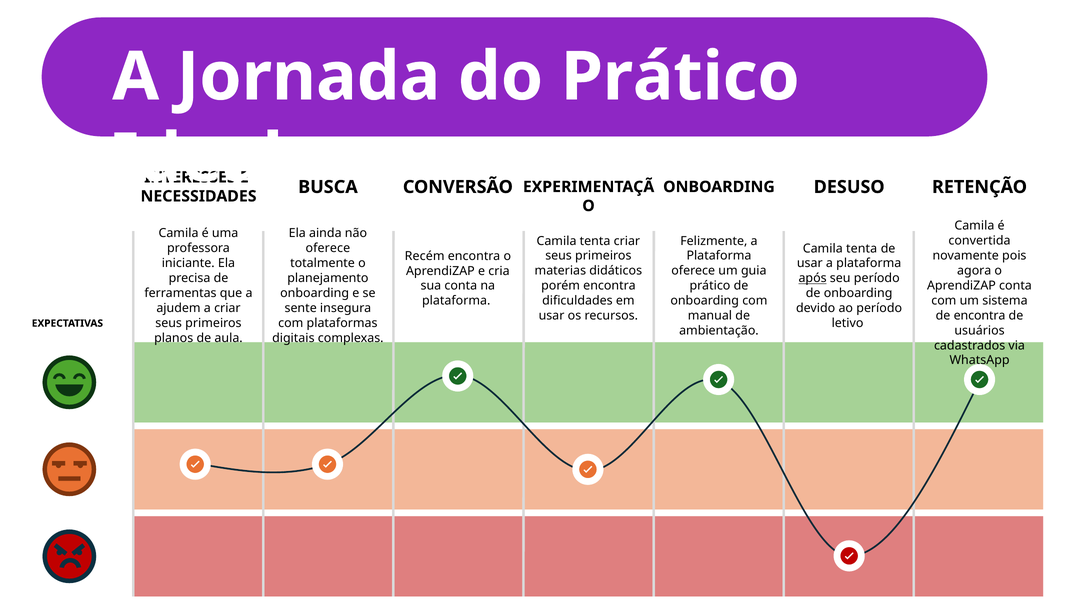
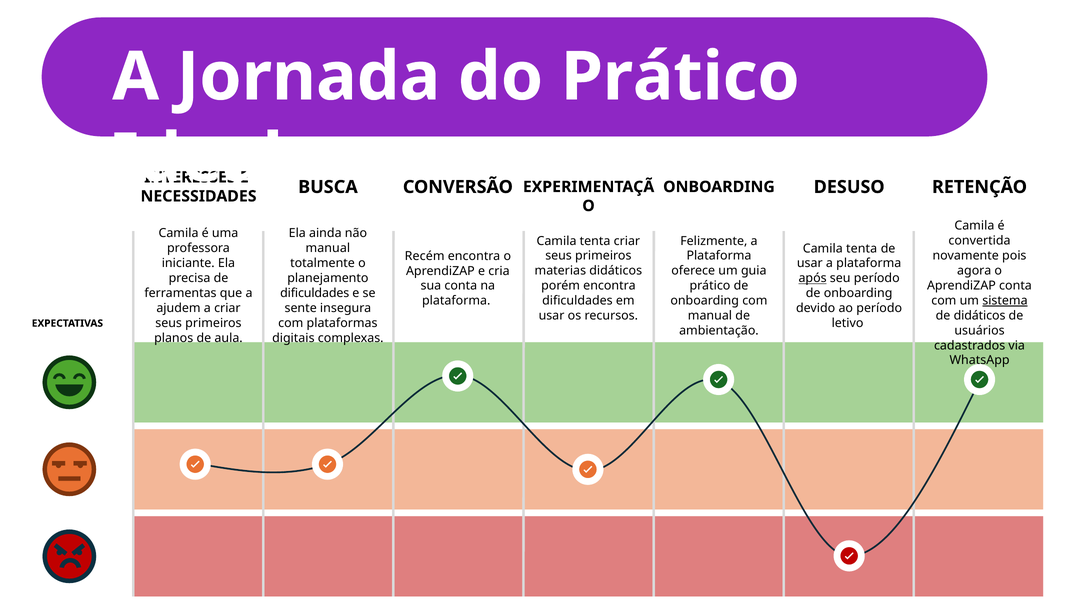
oferece: oferece -> manual (328, 248)
onboarding: onboarding -> dificuldades (315, 293)
sistema underline: none -> present (1005, 300)
de encontra: encontra -> didáticos (980, 315)
